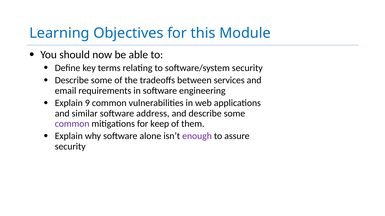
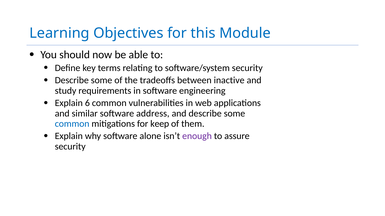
services: services -> inactive (229, 80)
email: email -> study (66, 91)
9: 9 -> 6 (87, 103)
common colour: purple -> blue (72, 124)
